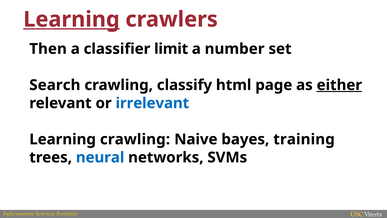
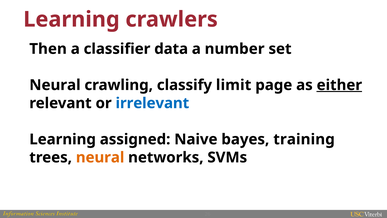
Learning underline: present -> none (71, 19)
limit: limit -> data (171, 49)
Search: Search -> Neural (55, 85)
html: html -> limit (234, 85)
Learning crawling: crawling -> assigned (135, 139)
neural colour: blue -> orange (100, 157)
